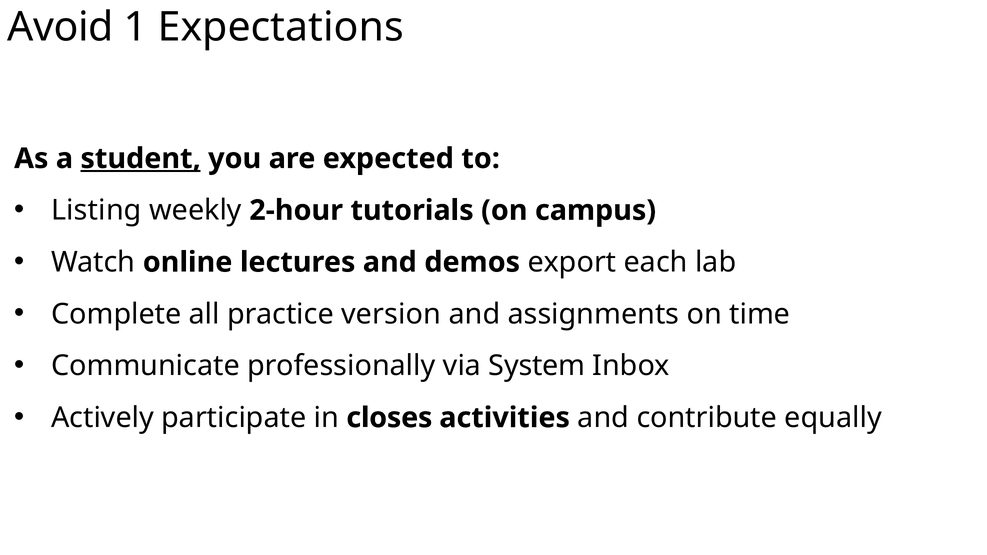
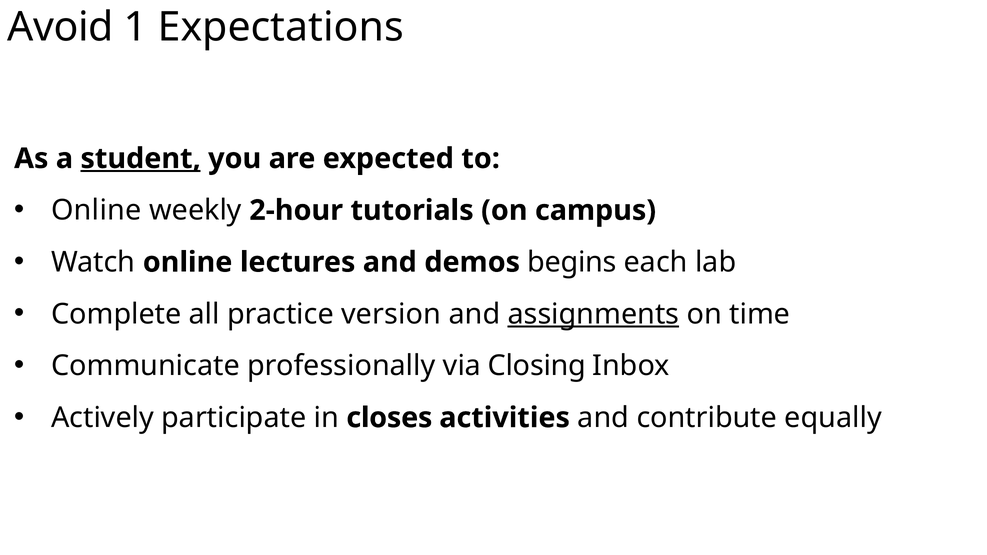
Listing: Listing -> Online (96, 210)
export: export -> begins (572, 262)
assignments underline: none -> present (593, 314)
System: System -> Closing (537, 366)
